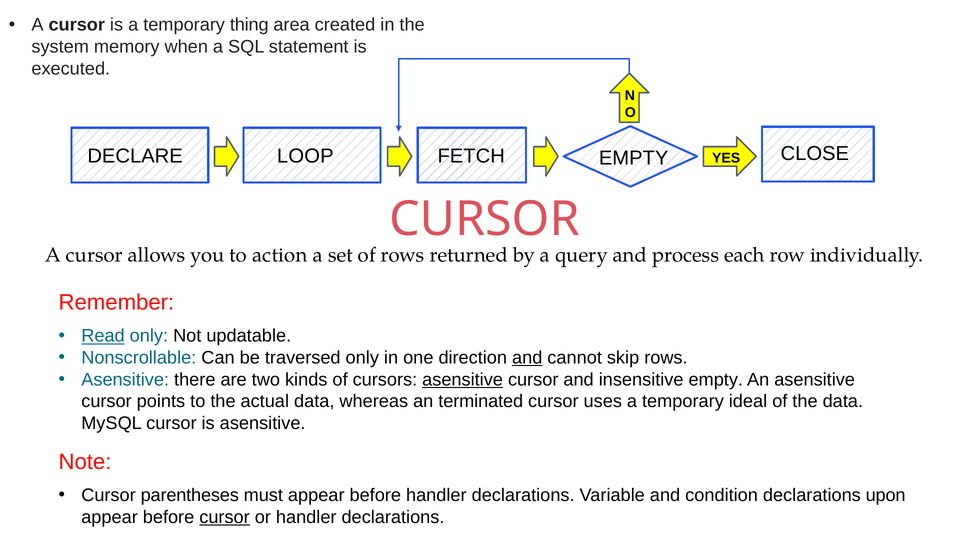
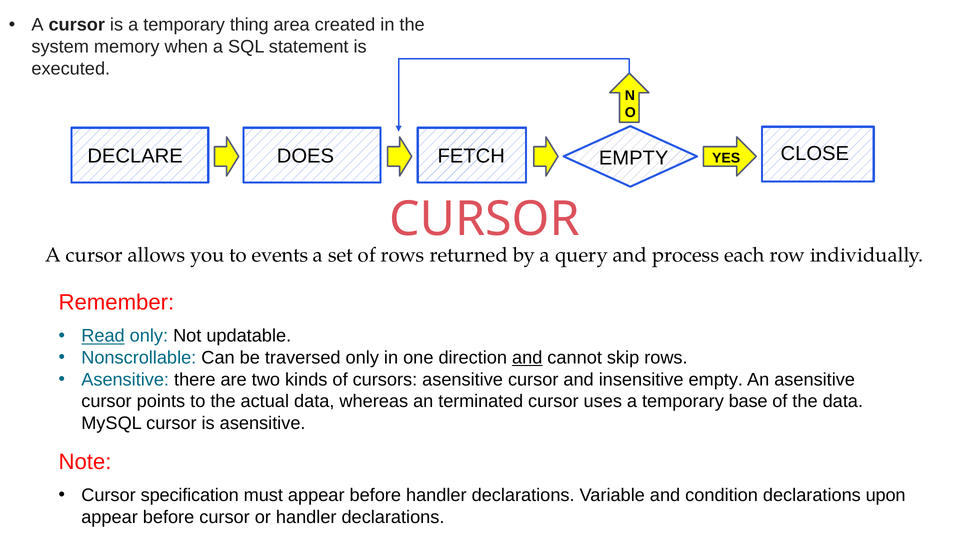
LOOP: LOOP -> DOES (305, 156)
action: action -> events (280, 255)
asensitive underline: present -> none (463, 380)
ideal: ideal -> base (748, 401)
parentheses: parentheses -> specification (190, 496)
cursor underline: present -> none (225, 517)
